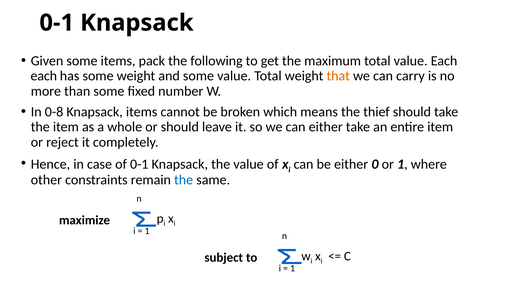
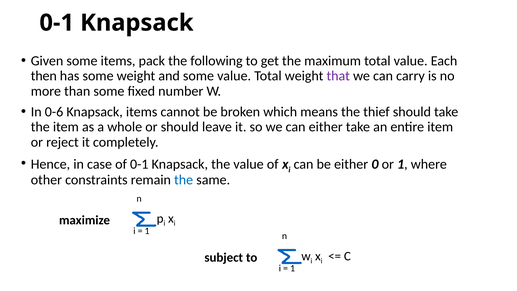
each: each -> then (44, 76)
that colour: orange -> purple (338, 76)
0-8: 0-8 -> 0-6 (54, 112)
